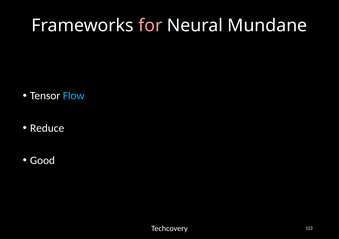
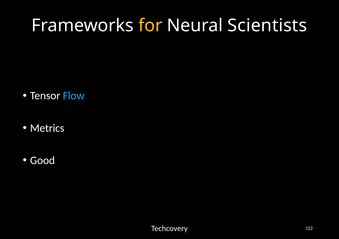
for colour: pink -> yellow (150, 26)
Mundane: Mundane -> Scientists (267, 26)
Reduce: Reduce -> Metrics (47, 128)
